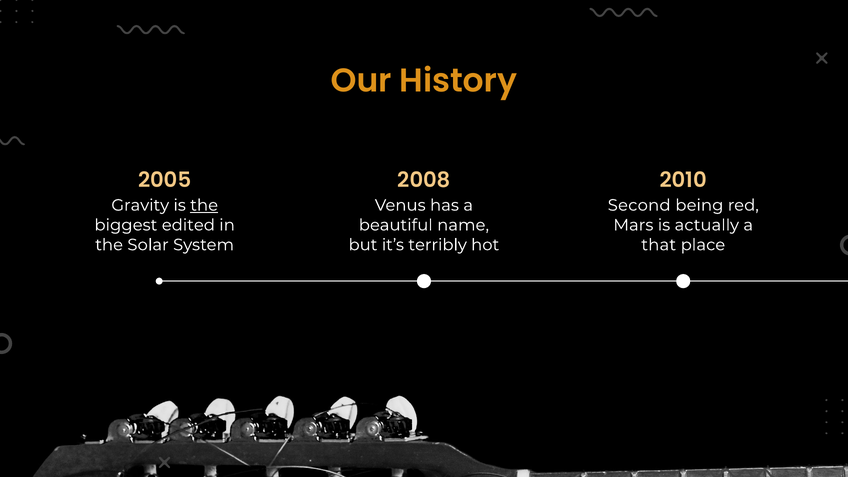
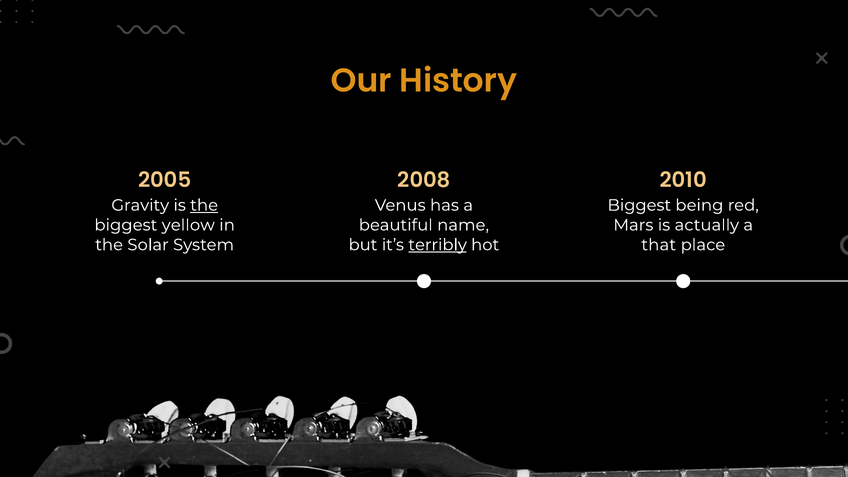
Second: Second -> Biggest (639, 205)
edited: edited -> yellow (188, 225)
terribly underline: none -> present (438, 245)
